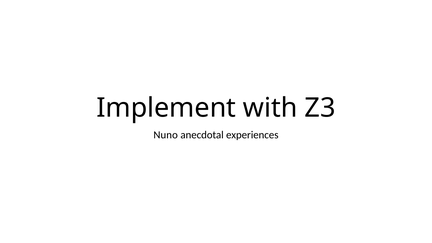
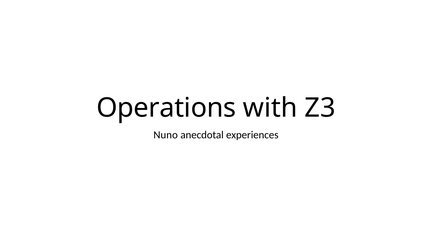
Implement: Implement -> Operations (166, 108)
